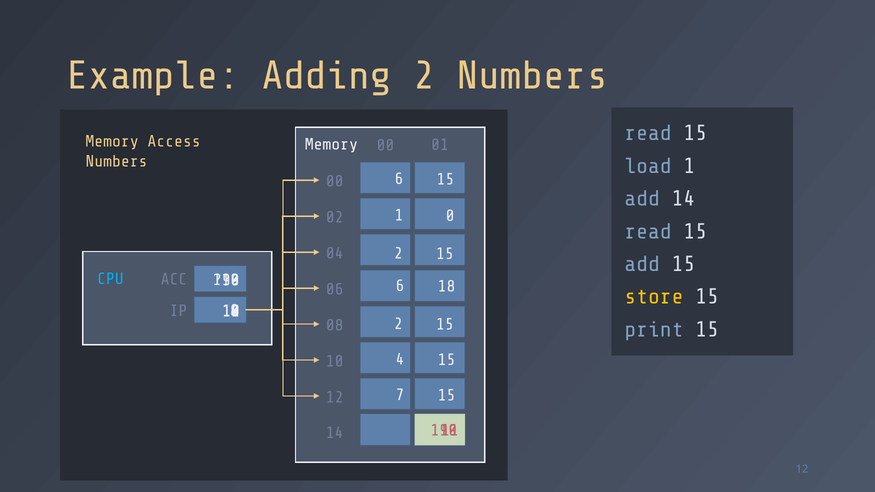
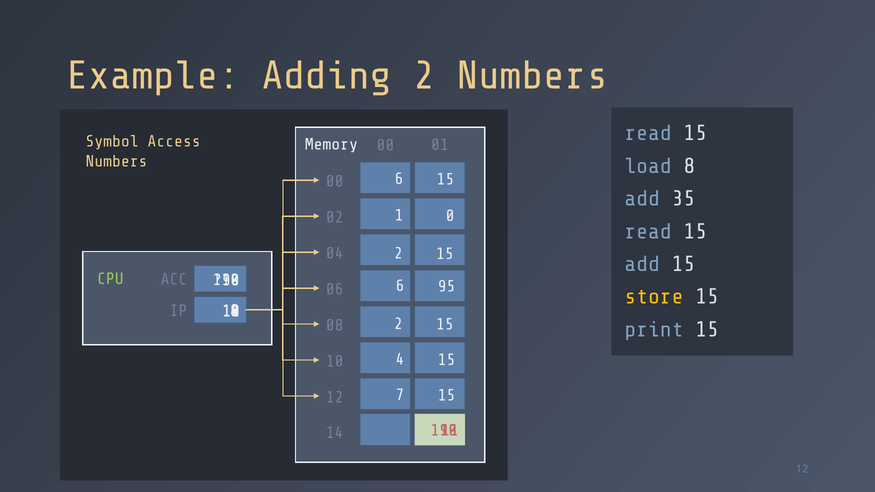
Memory: Memory -> Symbol (112, 141)
load 1: 1 -> 8 (689, 166)
add 14: 14 -> 35 (683, 199)
CPU colour: light blue -> light green (110, 279)
18: 18 -> 95 (447, 286)
